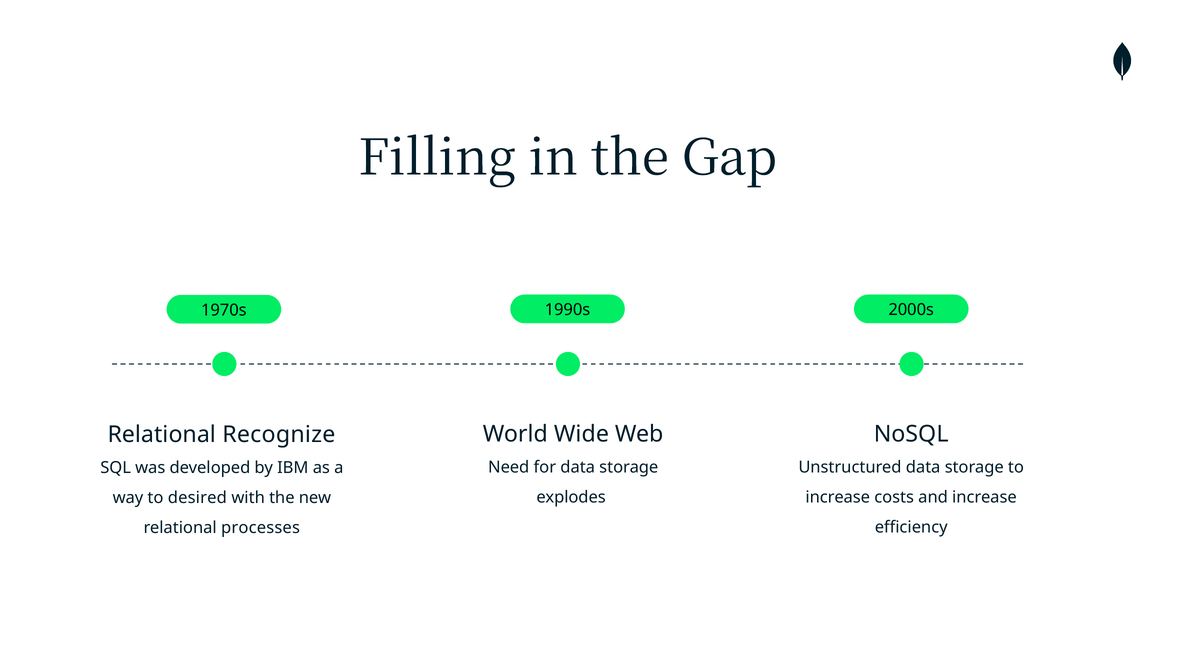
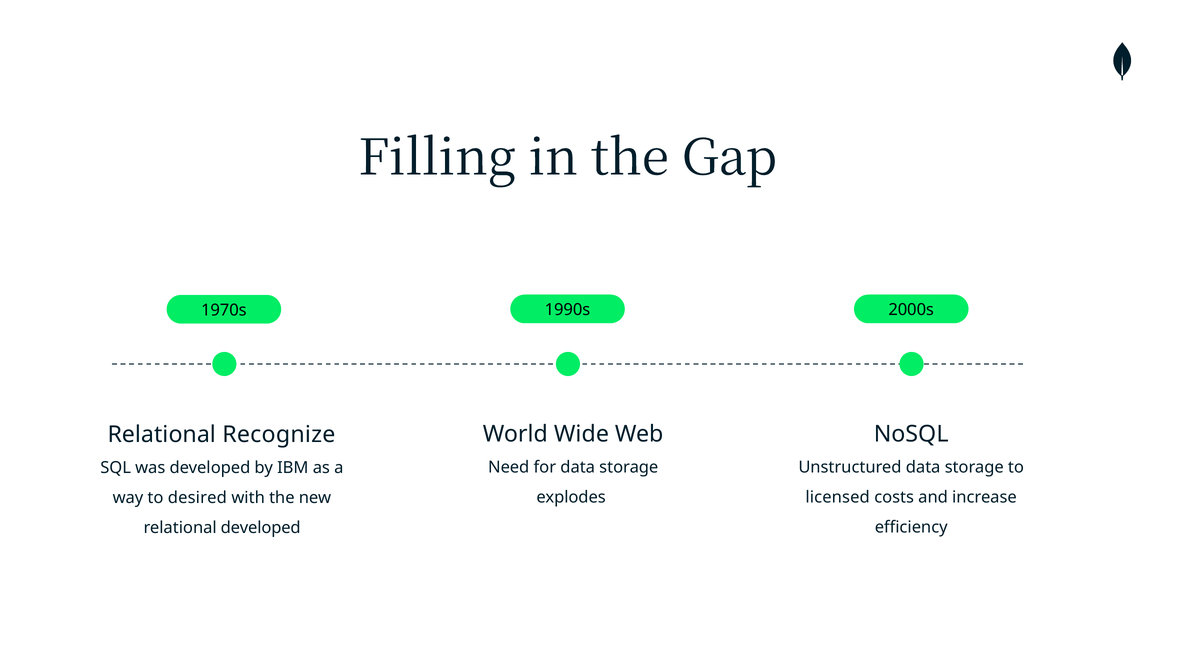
increase: increase -> licensed (838, 497)
relational processes: processes -> developed (261, 528)
